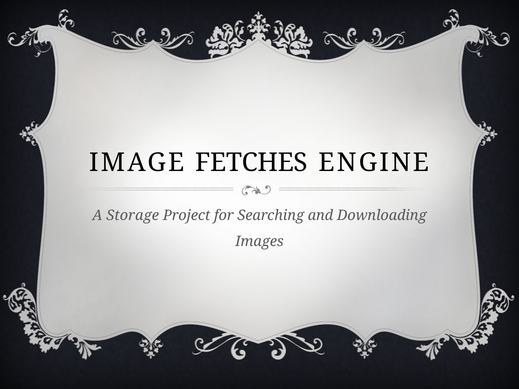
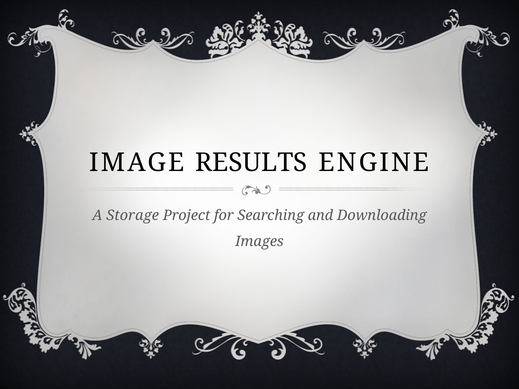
FETCHES: FETCHES -> RESULTS (251, 163)
